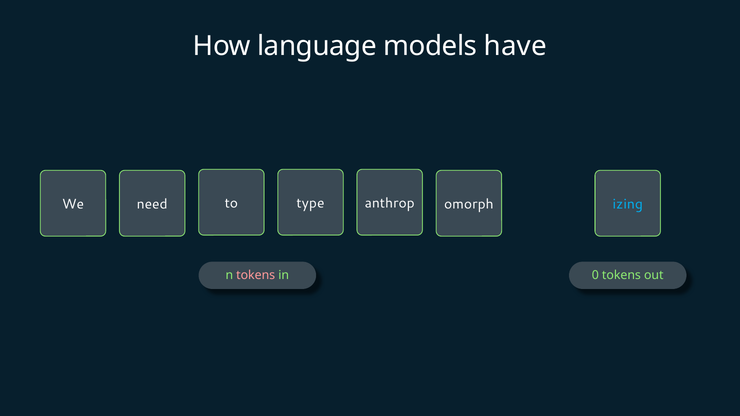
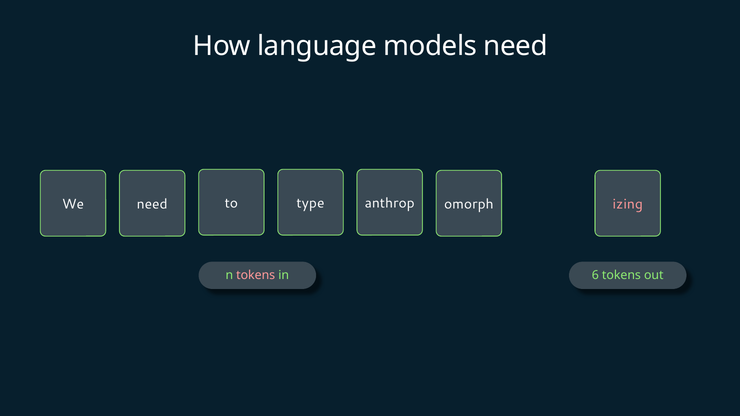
models have: have -> need (516, 46)
izing colour: light blue -> pink (628, 204)
0: 0 -> 6 (595, 275)
